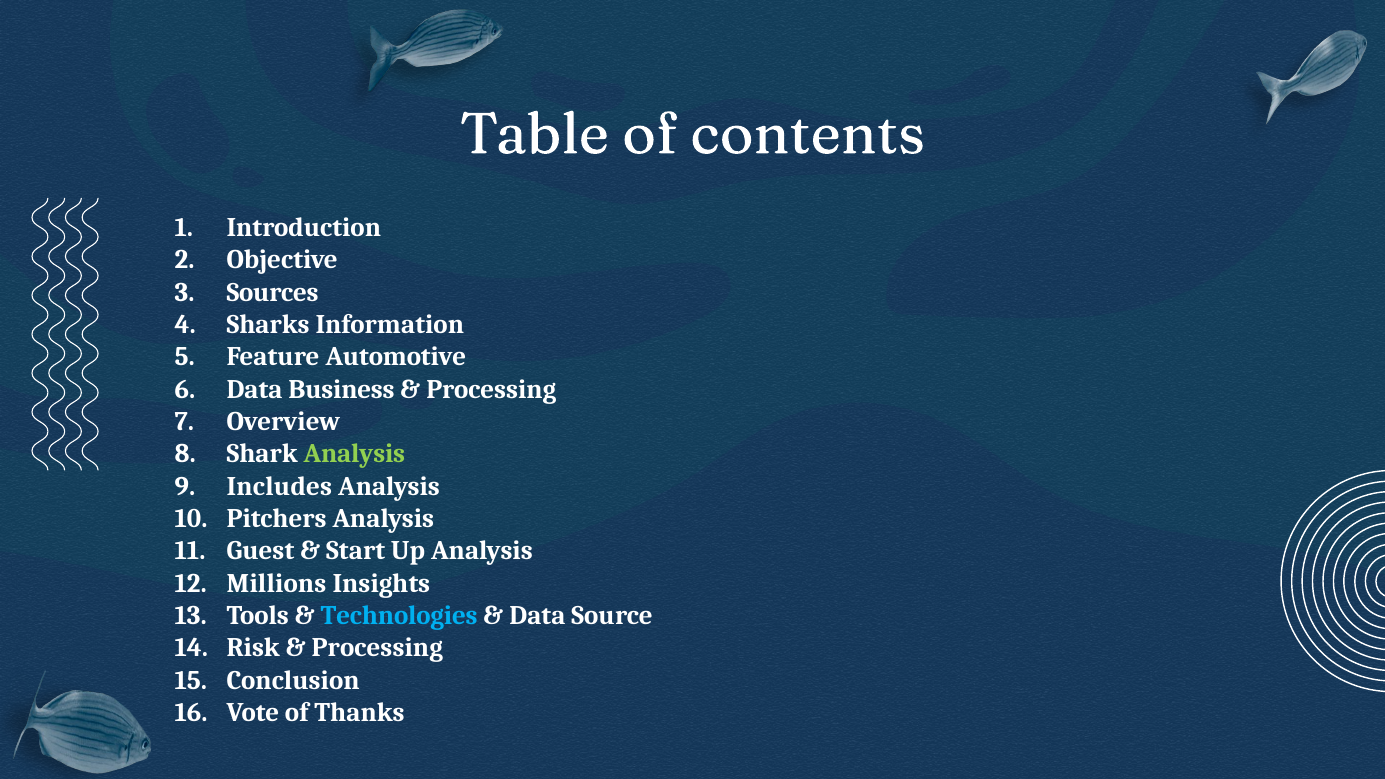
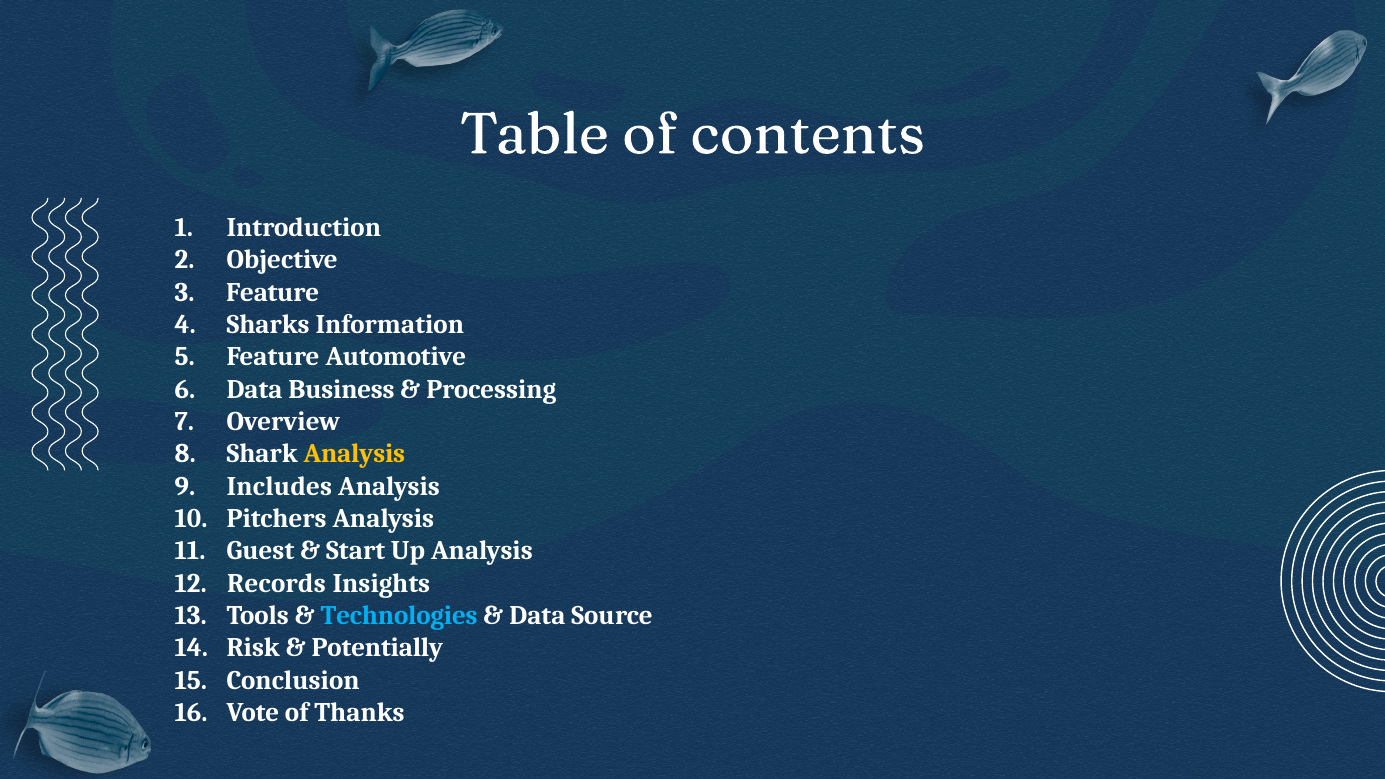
Sources: Sources -> Feature (273, 292)
Analysis colour: light green -> yellow (354, 454)
Millions: Millions -> Records (276, 583)
Processing: Processing -> Potentially (377, 648)
